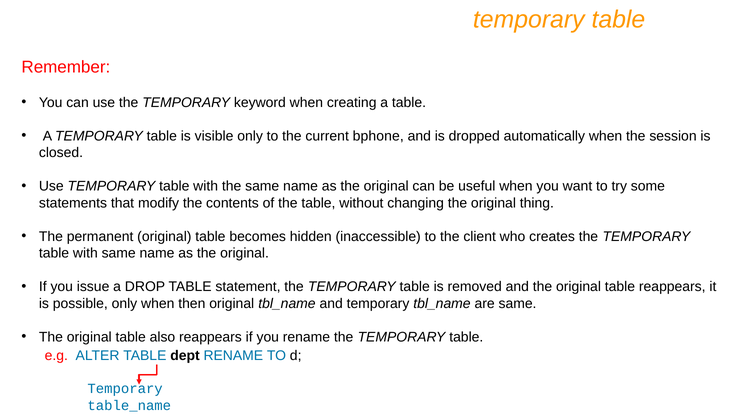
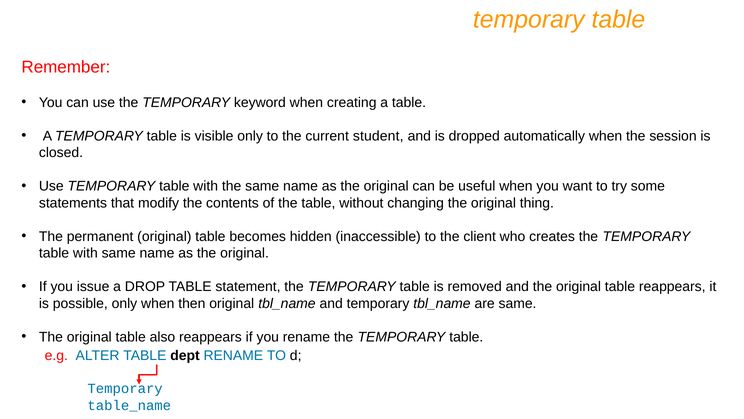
bphone: bphone -> student (378, 136)
